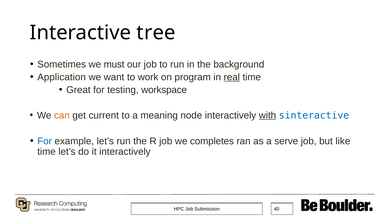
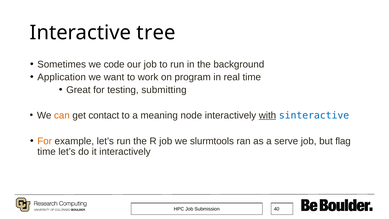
must: must -> code (114, 64)
real underline: present -> none (232, 77)
workspace: workspace -> submitting (164, 90)
current: current -> contact (104, 115)
For colour: blue -> orange (45, 141)
completes: completes -> slurmtools (212, 141)
like: like -> flag (343, 141)
